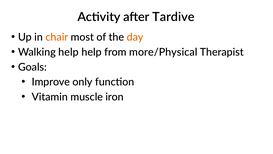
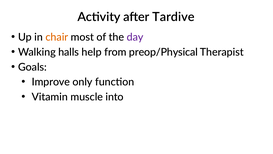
day colour: orange -> purple (135, 37)
Walking help: help -> halls (69, 52)
more/Physical: more/Physical -> preop/Physical (163, 52)
iron: iron -> into (115, 97)
